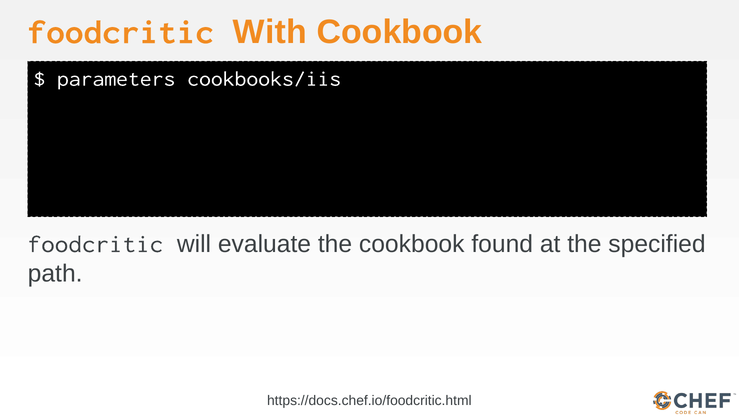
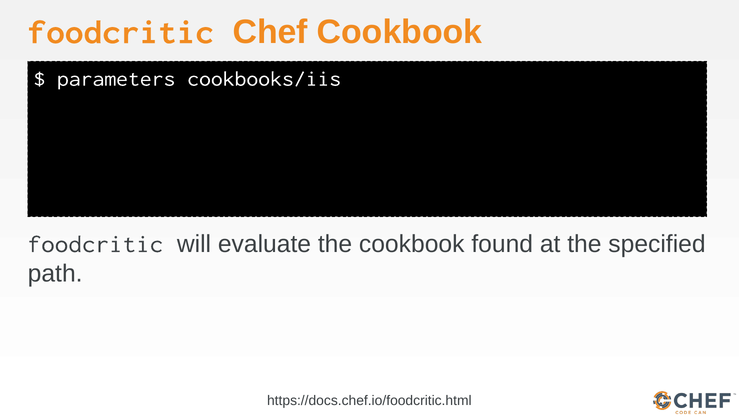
With: With -> Chef (270, 32)
